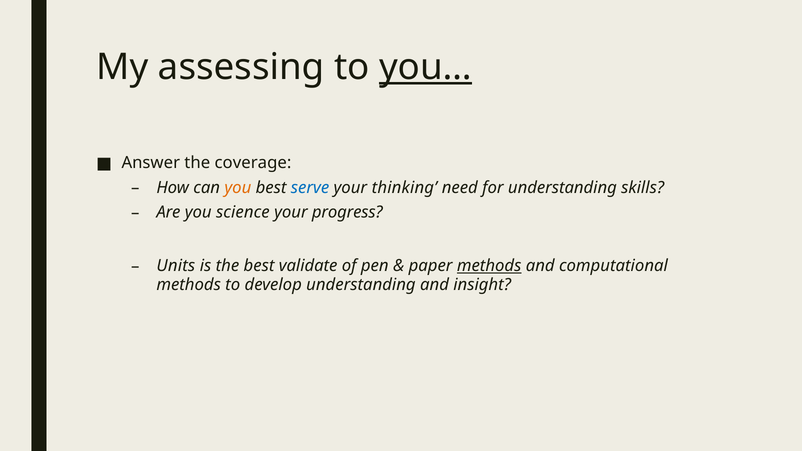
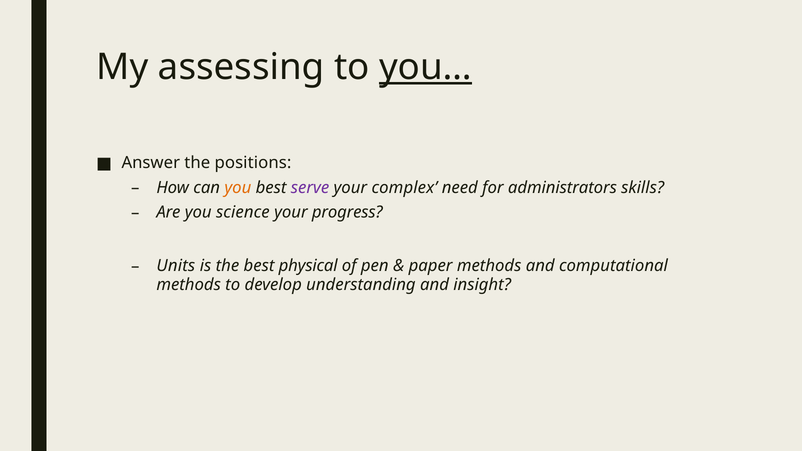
coverage: coverage -> positions (253, 163)
serve colour: blue -> purple (310, 188)
thinking: thinking -> complex (404, 188)
for understanding: understanding -> administrators (562, 188)
validate: validate -> physical (308, 266)
methods underline: present -> none (489, 266)
